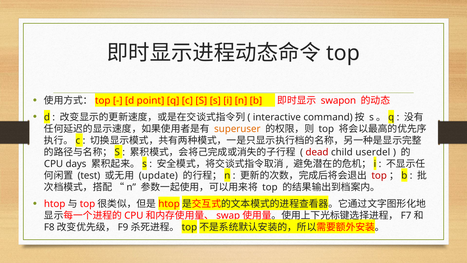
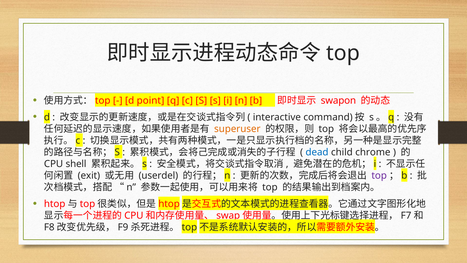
dead colour: red -> blue (317, 152)
userdel: userdel -> chrome (373, 152)
days: days -> shell (76, 164)
test: test -> exit (89, 175)
update: update -> userdel (158, 175)
top colour: red -> purple (379, 175)
